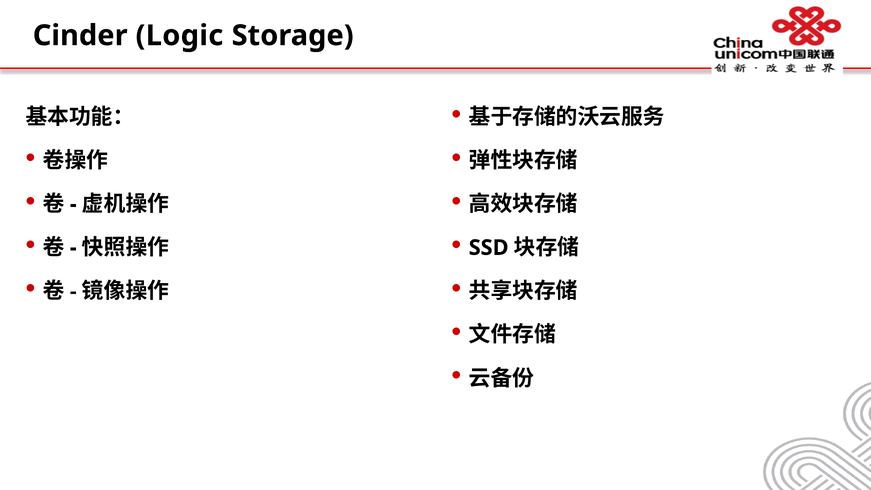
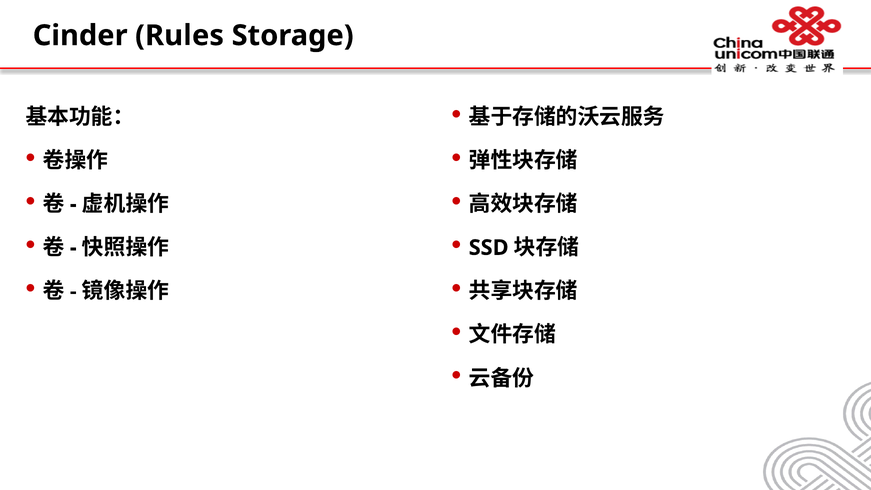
Logic: Logic -> Rules (180, 36)
